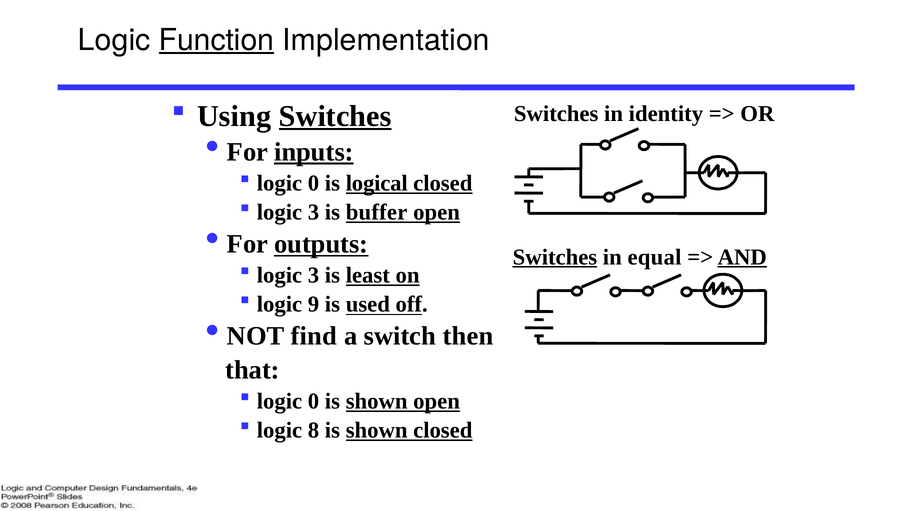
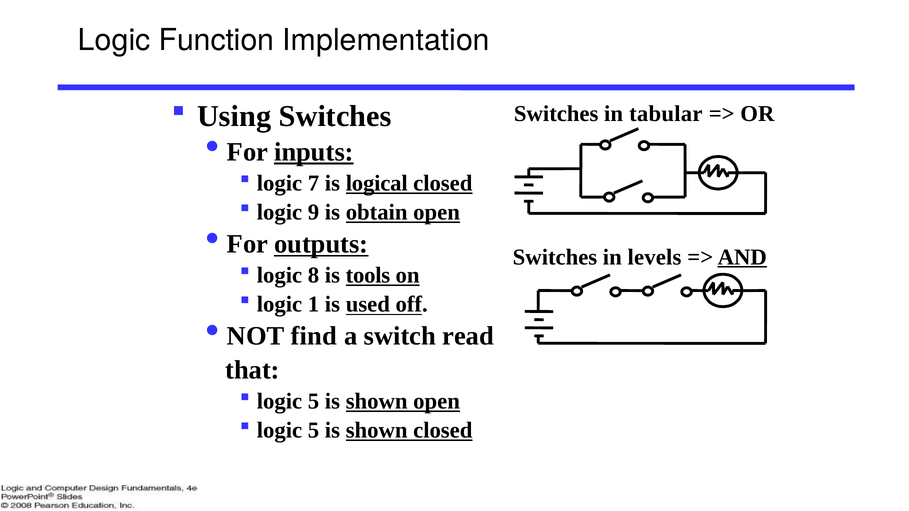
Function underline: present -> none (216, 40)
Switches underline: present -> none (335, 116)
identity: identity -> tabular (666, 114)
0: 0 -> 7 (313, 183)
3: 3 -> 9 (313, 212)
buffer: buffer -> obtain (377, 212)
Switches underline: present -> none (555, 257)
equal: equal -> levels (654, 257)
3: 3 -> 8 (313, 275)
least: least -> tools (368, 275)
9: 9 -> 1 (313, 305)
then: then -> read (468, 336)
0: 0 -> 5 (313, 401)
8: 8 -> 5 (313, 431)
